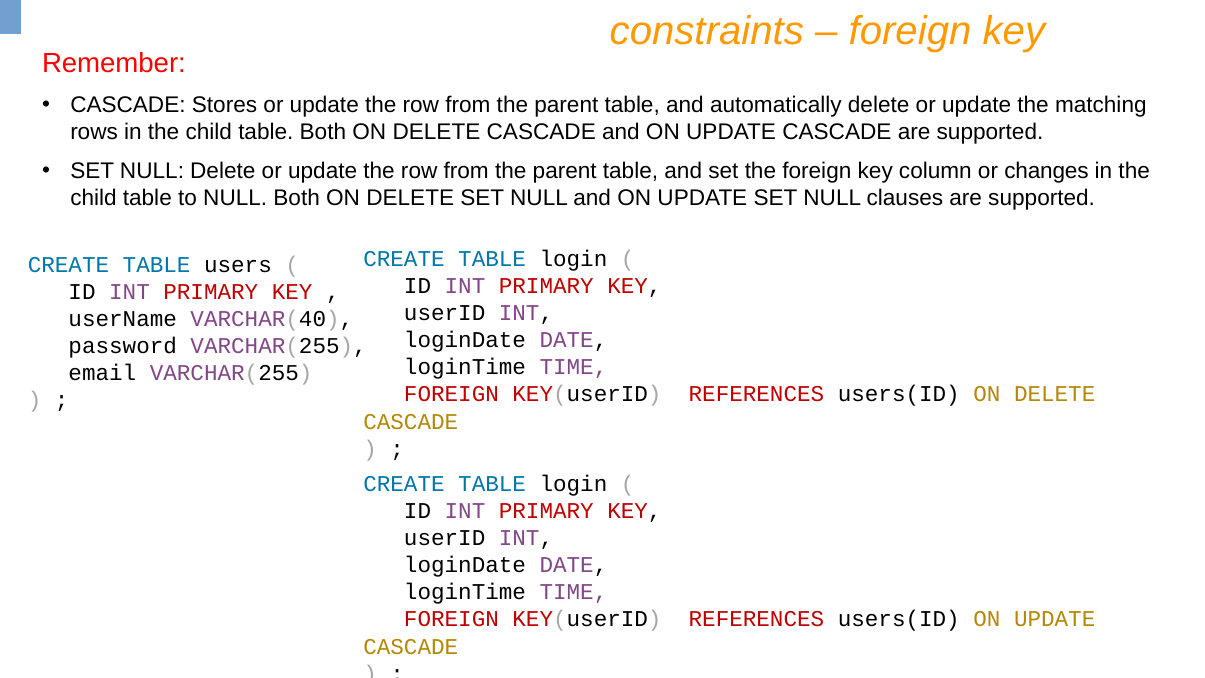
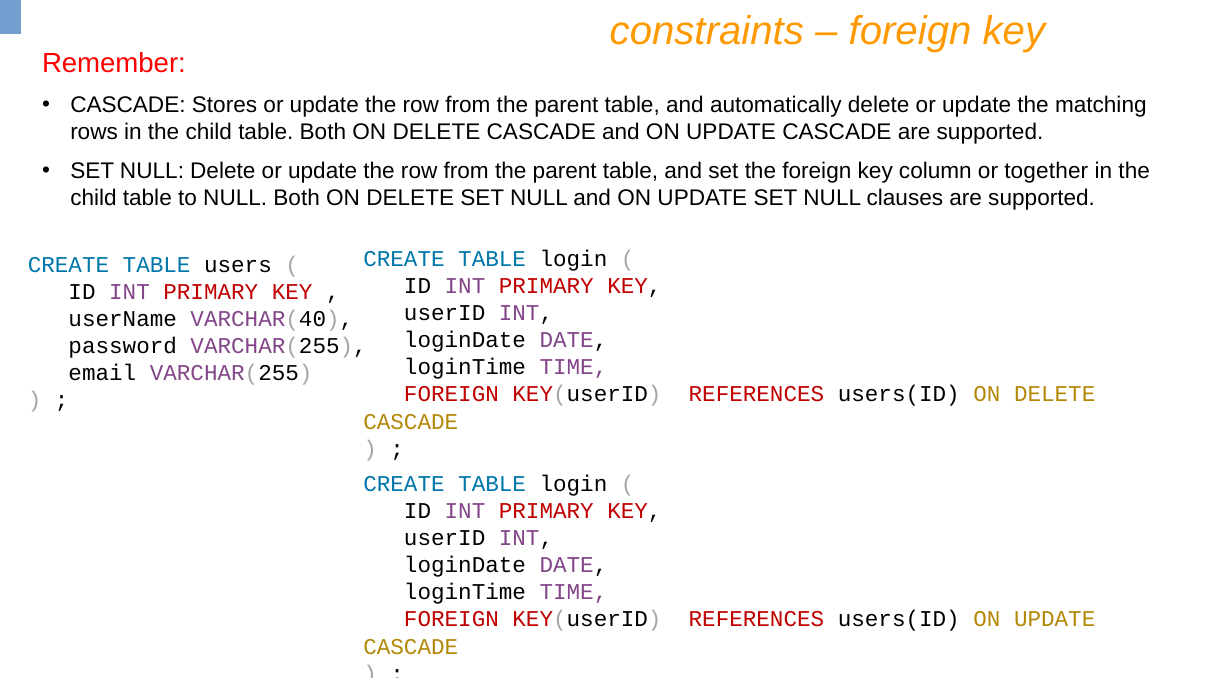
changes: changes -> together (1046, 171)
